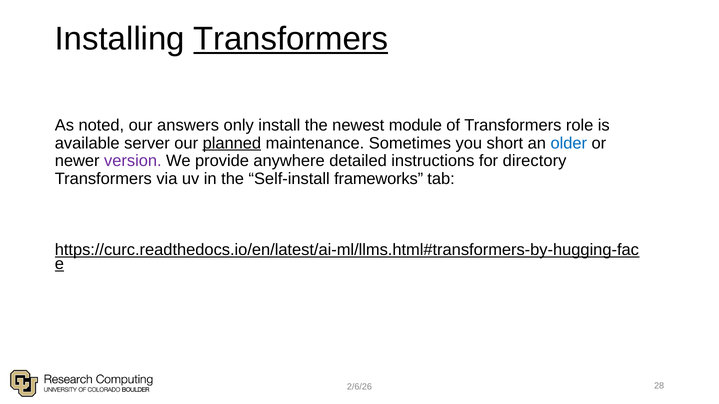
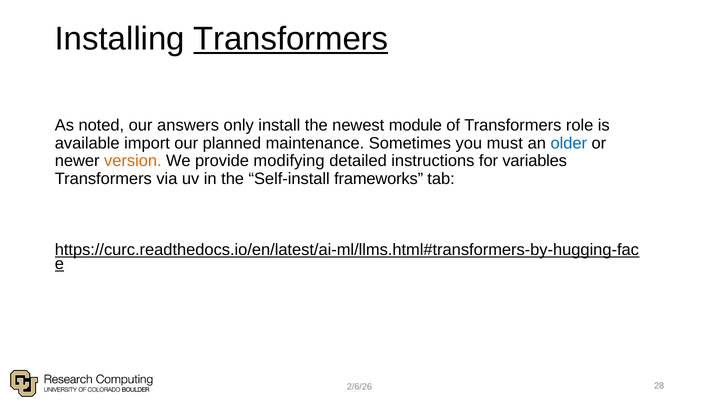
server: server -> import (147, 143)
planned underline: present -> none (232, 143)
short: short -> must (505, 143)
version colour: purple -> orange (133, 161)
anywhere: anywhere -> modifying (289, 161)
directory: directory -> variables (535, 161)
